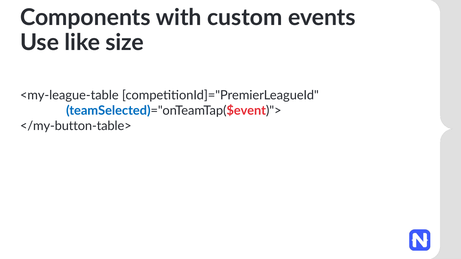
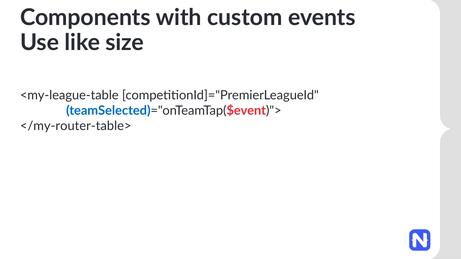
</my-button-table>: </my-button-table> -> </my-router-table> (76, 126)
